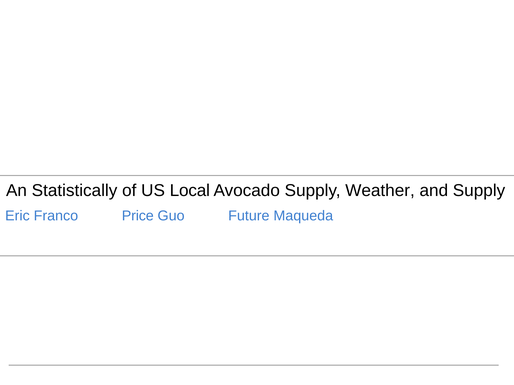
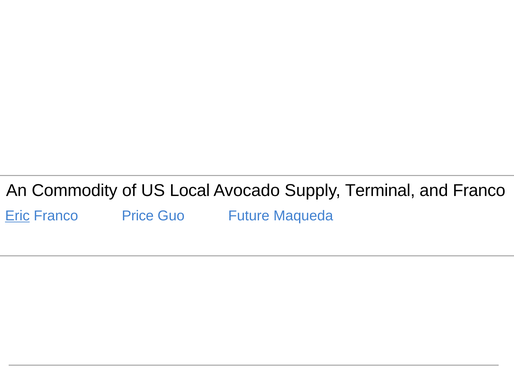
Statistically: Statistically -> Commodity (75, 191)
Weather: Weather -> Terminal (380, 191)
and Supply: Supply -> Franco (479, 191)
Eric underline: none -> present (17, 216)
